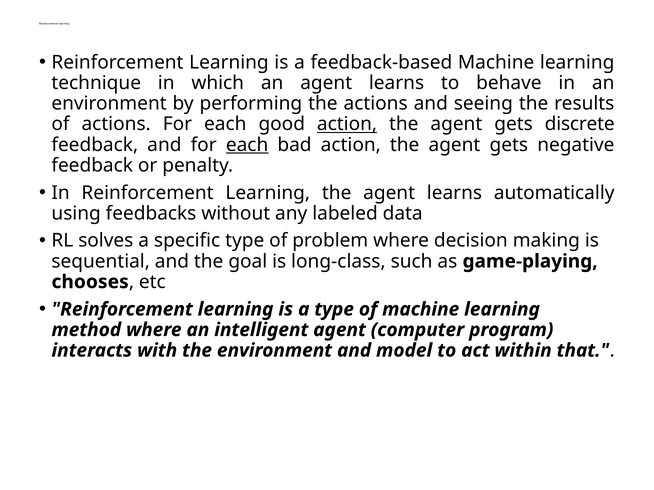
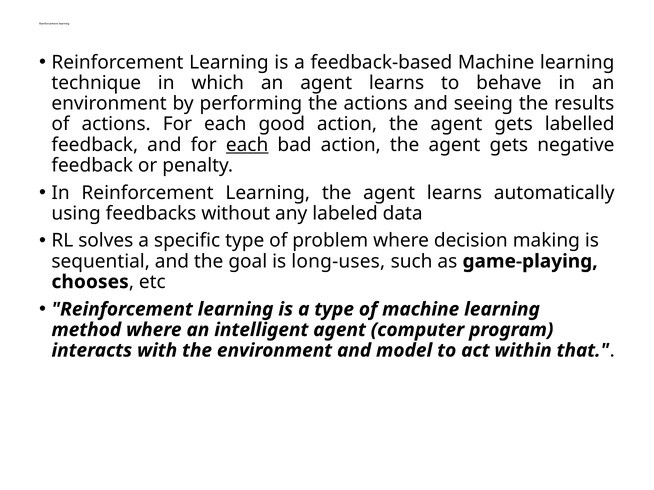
action underline: present -> none (347, 124)
discrete: discrete -> labelled (580, 124)
long-class: long-class -> long-uses (338, 262)
